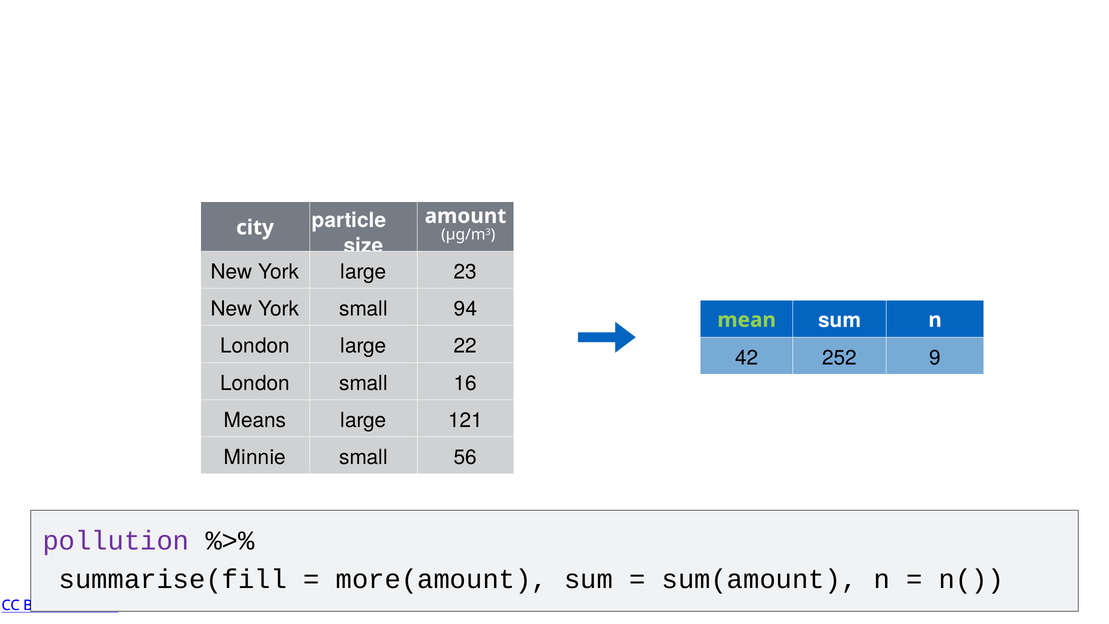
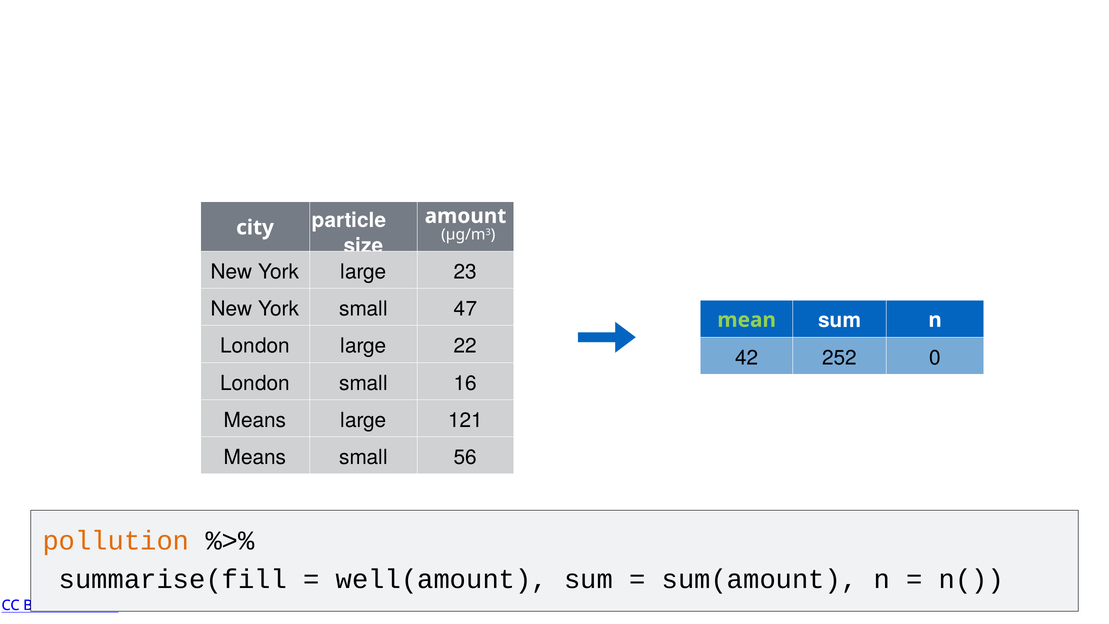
94: 94 -> 47 (466, 309)
9: 9 -> 0 (935, 358)
Minnie: Minnie -> Means (255, 457)
pollution colour: purple -> orange (116, 541)
more(amount: more(amount -> well(amount (442, 579)
